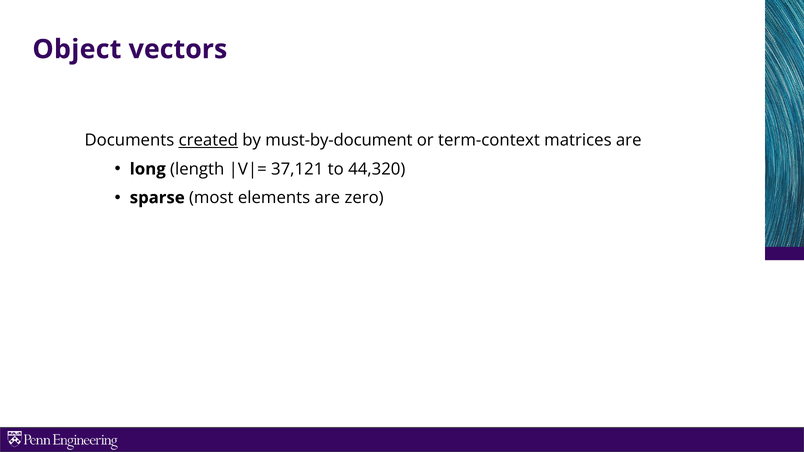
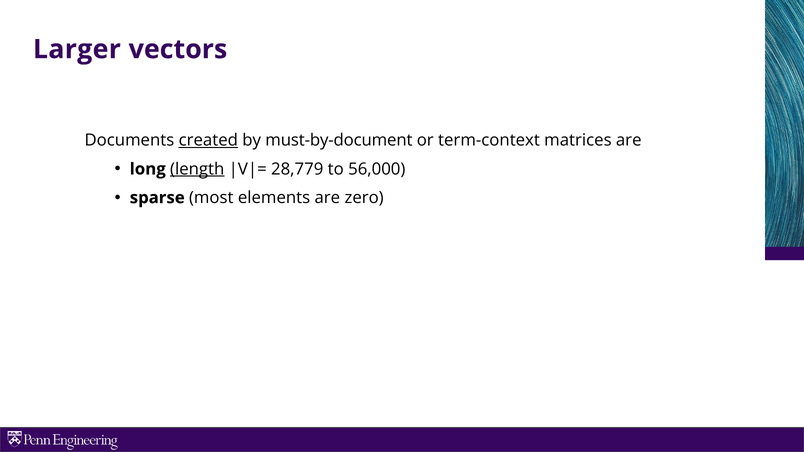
Object: Object -> Larger (77, 49)
length underline: none -> present (197, 169)
37,121: 37,121 -> 28,779 (297, 169)
44,320: 44,320 -> 56,000 (377, 169)
